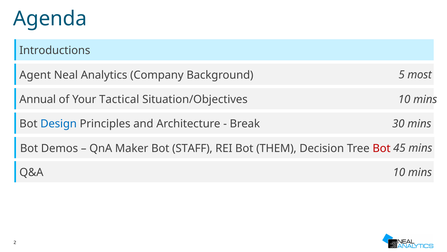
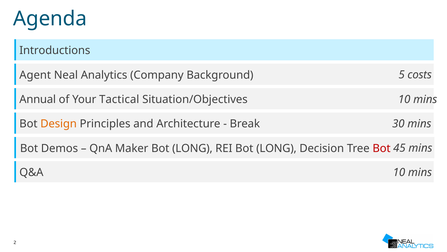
most: most -> costs (420, 75)
Design colour: blue -> orange (59, 124)
Maker Bot STAFF: STAFF -> LONG (192, 148)
REI Bot THEM: THEM -> LONG (276, 148)
